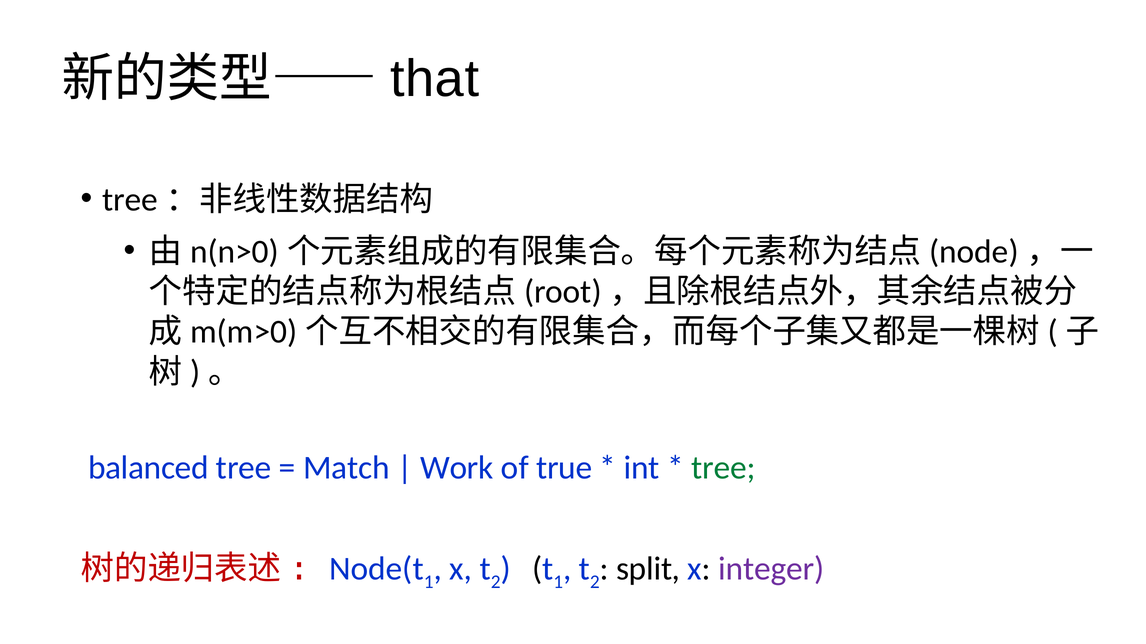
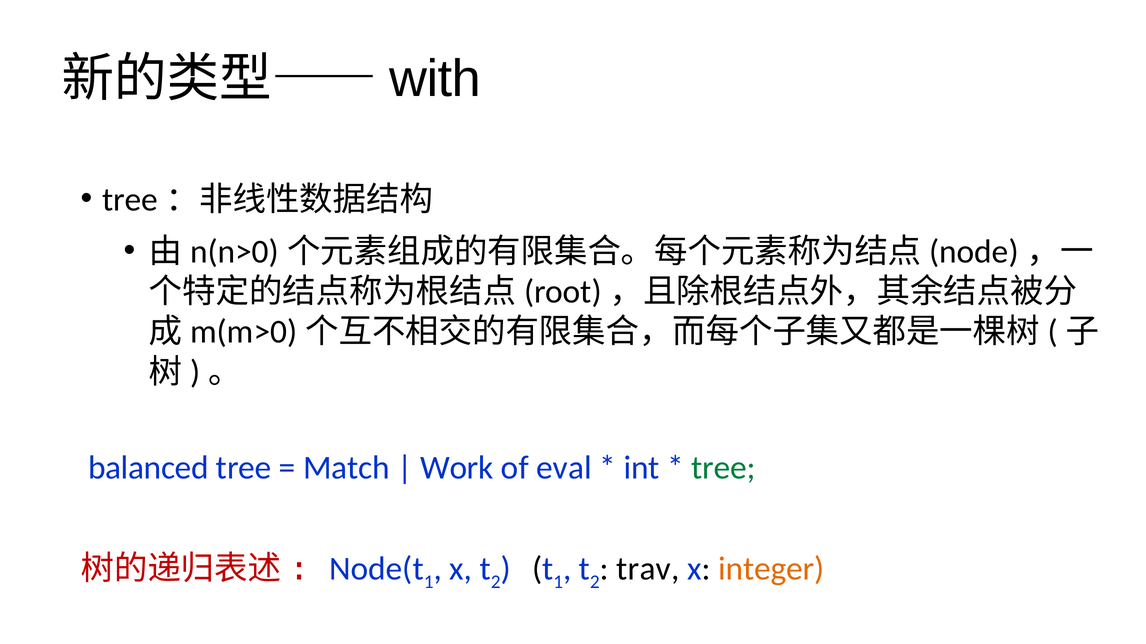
that: that -> with (435, 79)
true: true -> eval (564, 468)
split: split -> trav (648, 569)
integer colour: purple -> orange (771, 569)
